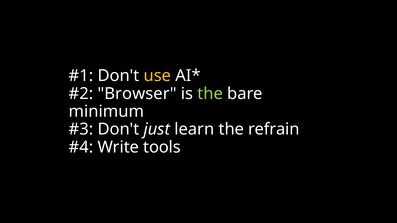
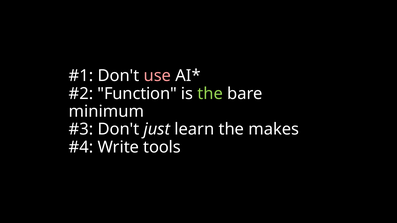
use colour: yellow -> pink (157, 76)
Browser: Browser -> Function (137, 94)
refrain: refrain -> makes (274, 129)
